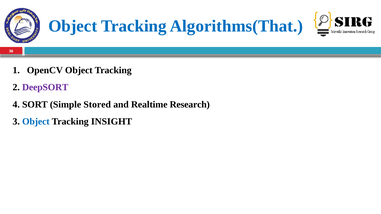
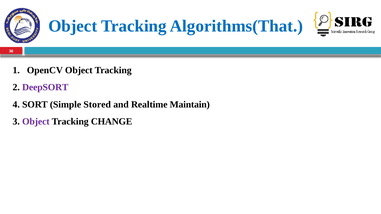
Research: Research -> Maintain (190, 105)
Object colour: blue -> purple (36, 122)
INSIGHT: INSIGHT -> CHANGE (112, 122)
